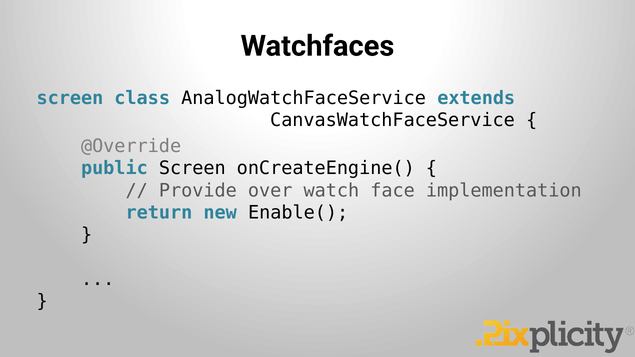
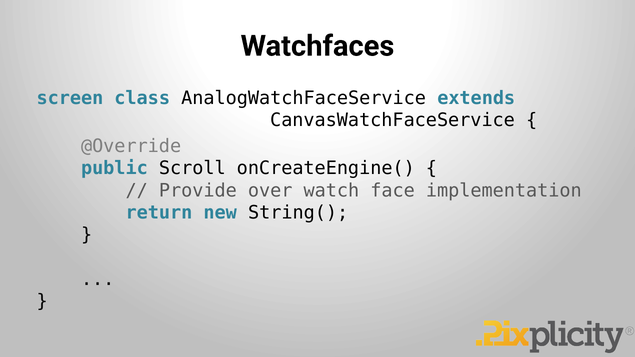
public Screen: Screen -> Scroll (192, 168)
Enable(: Enable( -> String( (298, 213)
